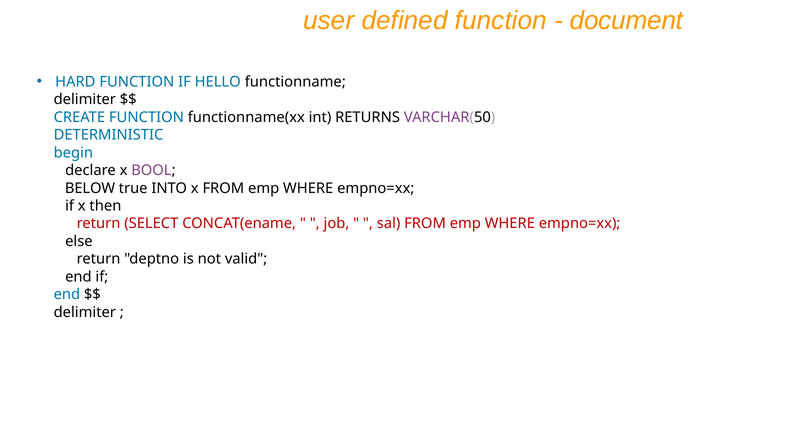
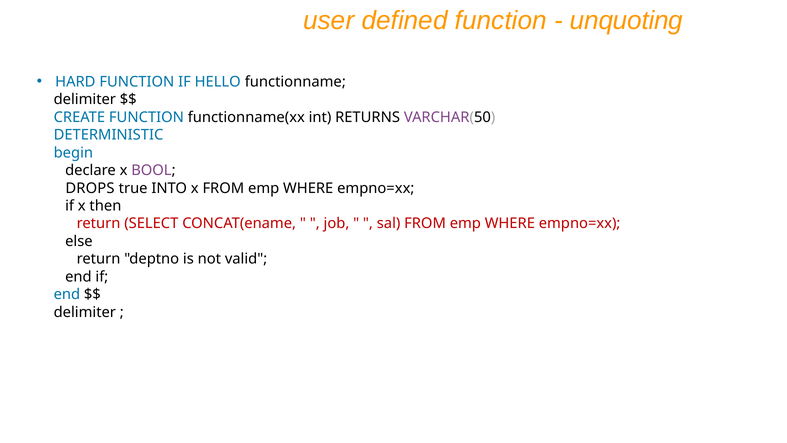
document: document -> unquoting (626, 20)
BELOW: BELOW -> DROPS (90, 188)
